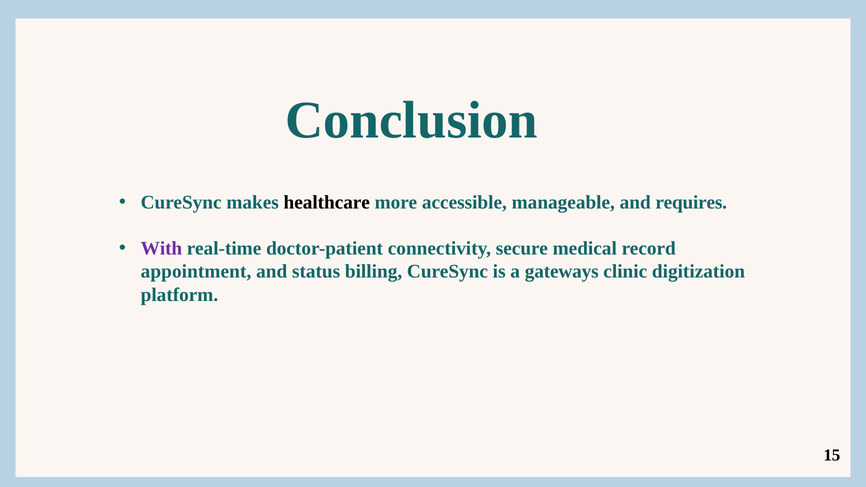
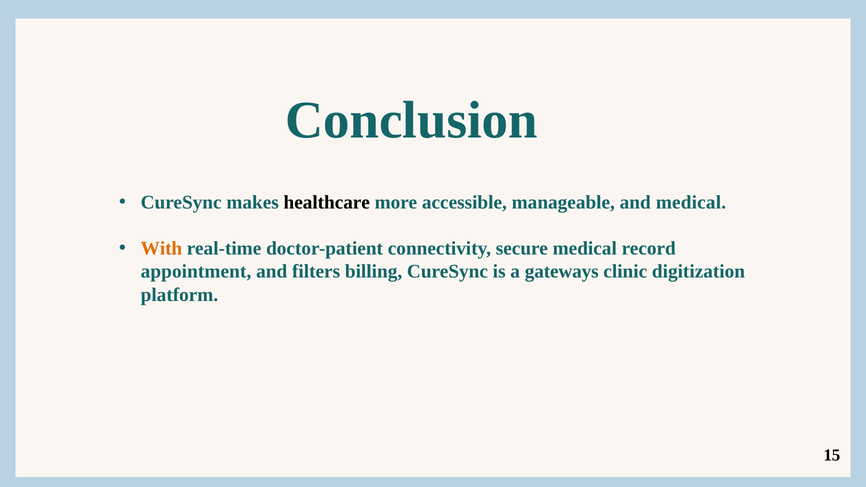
and requires: requires -> medical (691, 202)
With colour: purple -> orange (161, 249)
status: status -> filters (316, 272)
